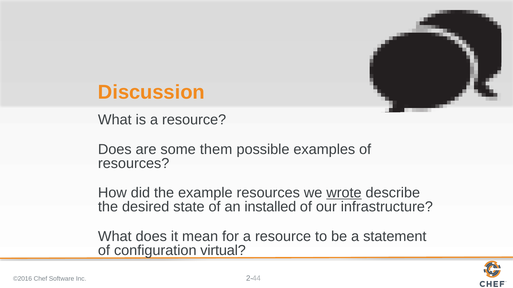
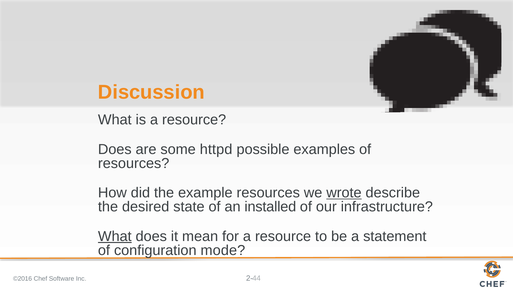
them: them -> httpd (216, 150)
What underline: none -> present (115, 237)
virtual: virtual -> mode (223, 251)
